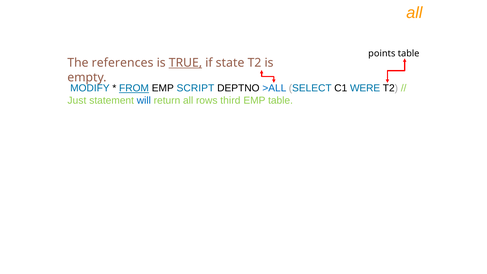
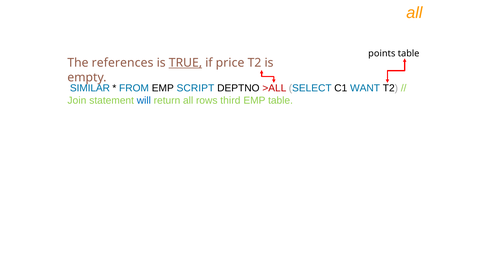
state: state -> price (230, 63)
MODIFY: MODIFY -> SIMILAR (90, 88)
FROM underline: present -> none (134, 88)
>ALL colour: blue -> red (274, 88)
WERE: WERE -> WANT (365, 88)
Just: Just -> Join (77, 100)
